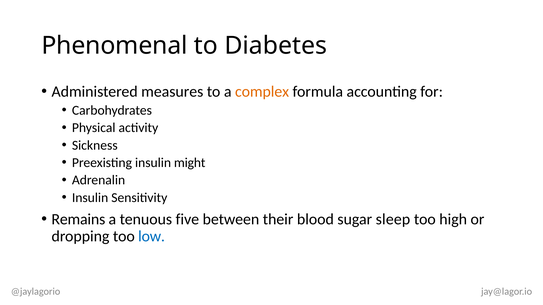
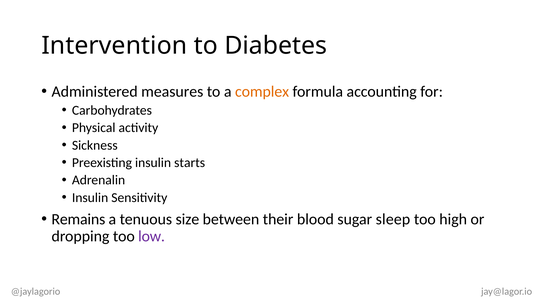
Phenomenal: Phenomenal -> Intervention (114, 46)
might: might -> starts (190, 163)
five: five -> size (187, 219)
low colour: blue -> purple (152, 237)
